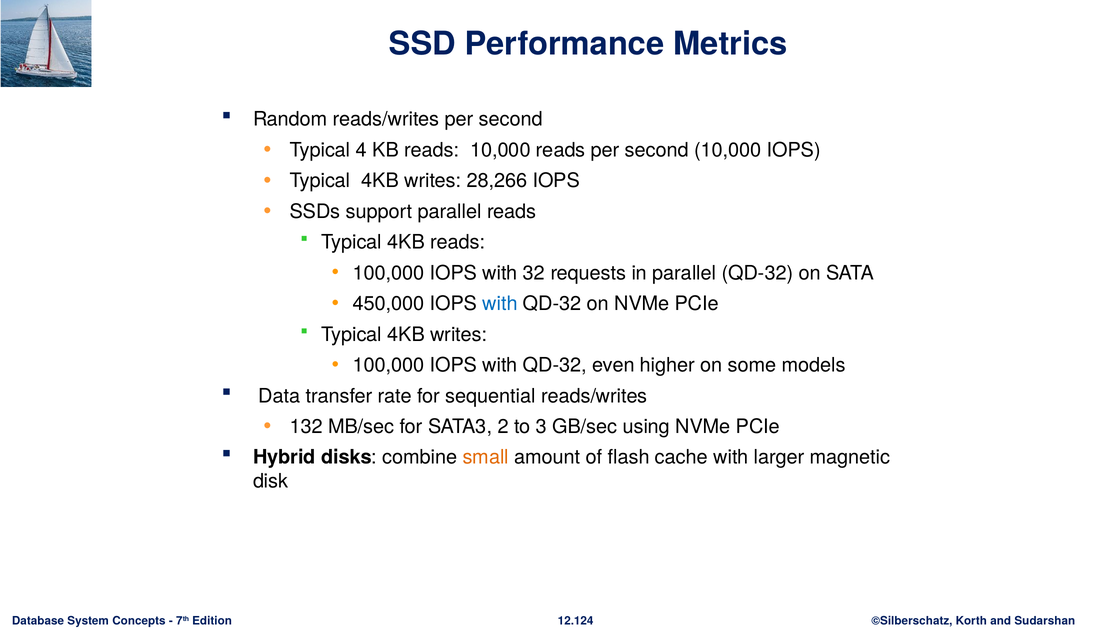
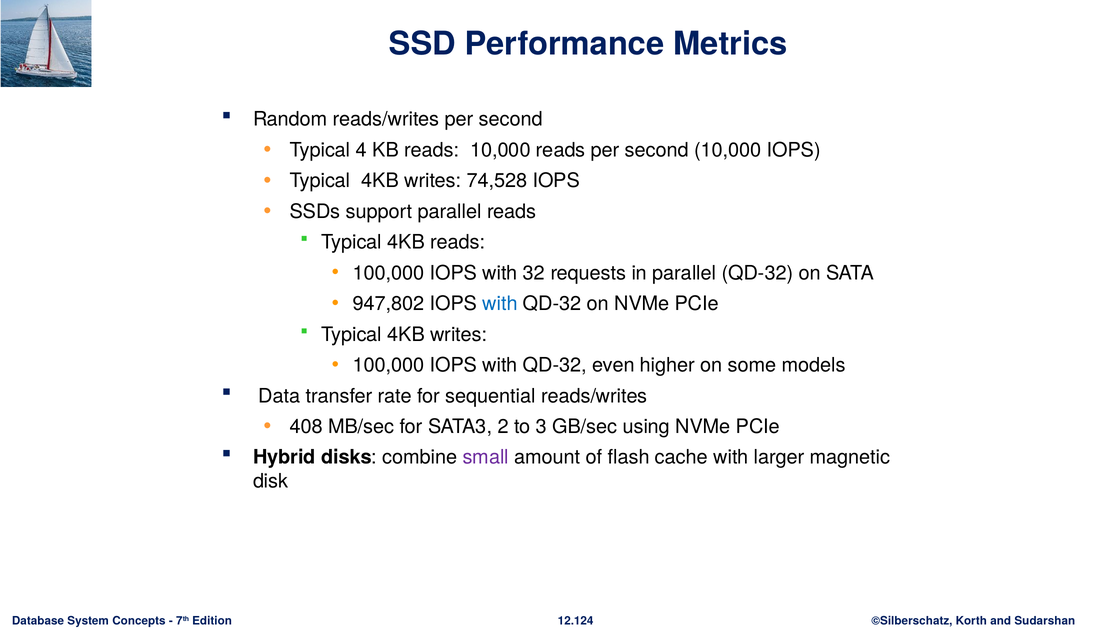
28,266: 28,266 -> 74,528 (497, 181)
450,000: 450,000 -> 947,802 (389, 303)
132: 132 -> 408 (306, 426)
small colour: orange -> purple (486, 457)
